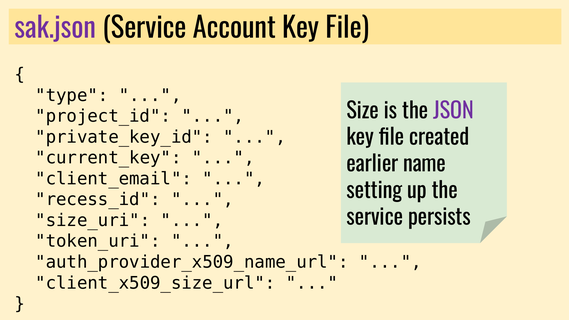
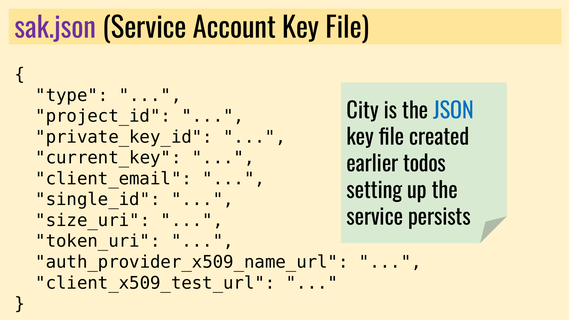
Size: Size -> City (363, 111)
JSON colour: purple -> blue (454, 111)
name: name -> todos (424, 164)
recess_id: recess_id -> single_id (98, 200)
client_x509_size_url: client_x509_size_url -> client_x509_test_url (155, 283)
